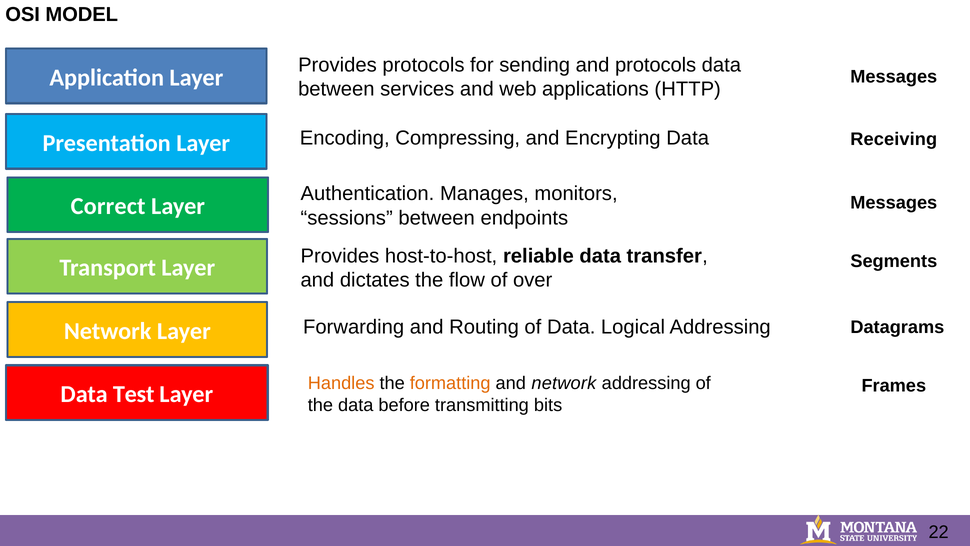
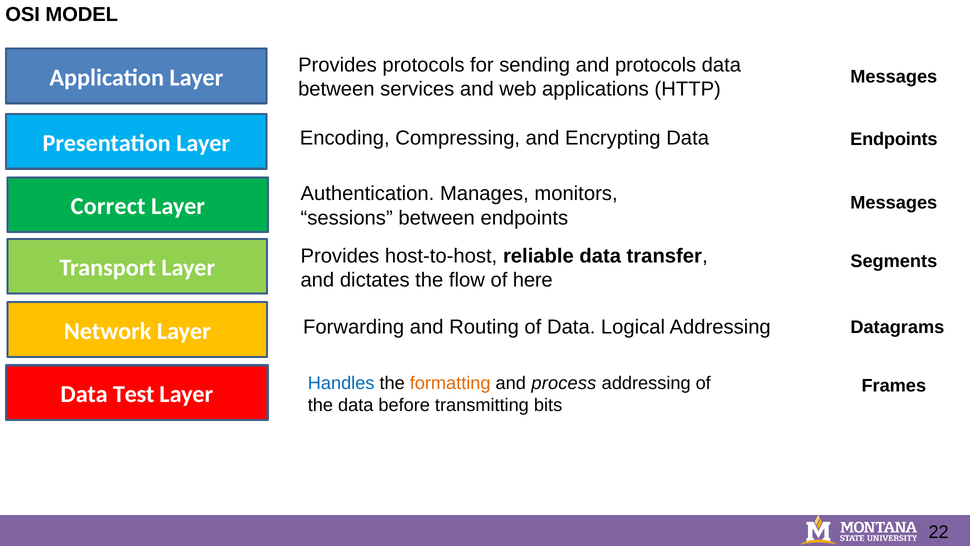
Receiving: Receiving -> Endpoints (894, 139)
over: over -> here (533, 280)
Handles colour: orange -> blue (341, 383)
and network: network -> process (564, 383)
